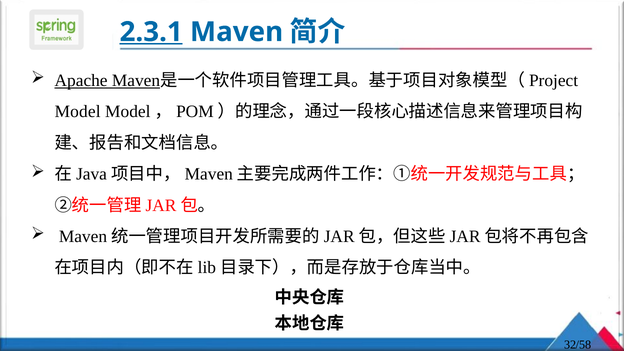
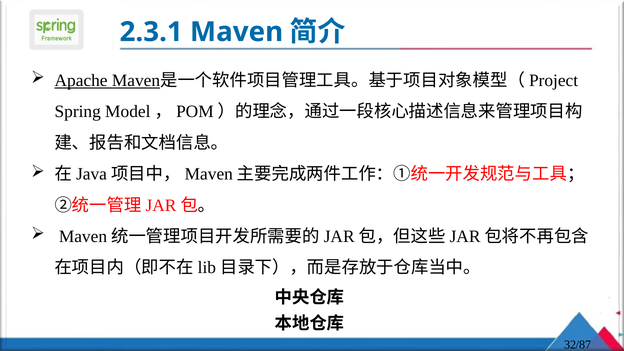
2.3.1 underline: present -> none (151, 32)
Model: Model -> Spring (78, 112)
/58: /58 -> /87 (583, 345)
